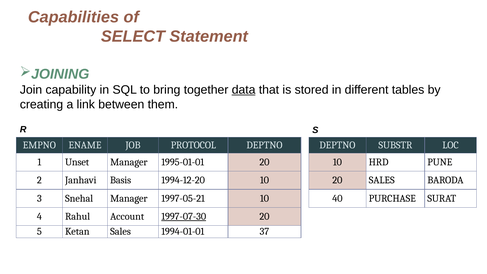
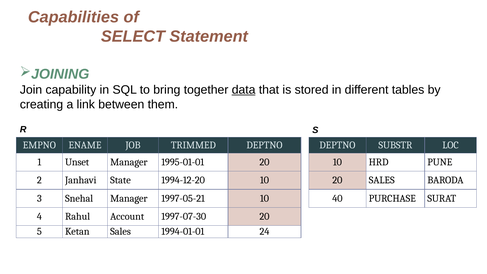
PROTOCOL: PROTOCOL -> TRIMMED (193, 145)
Basis: Basis -> State (121, 180)
1997-07-30 underline: present -> none (184, 216)
37: 37 -> 24 (264, 232)
